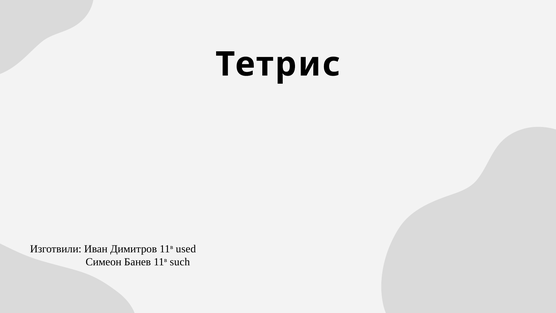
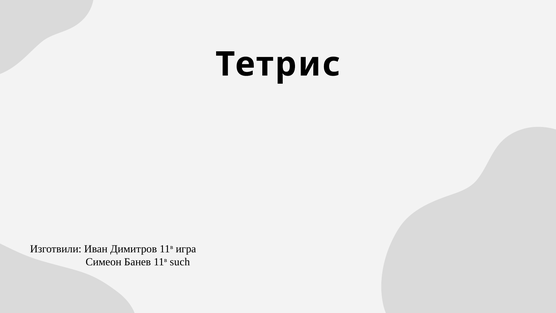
used: used -> игра (186, 249)
